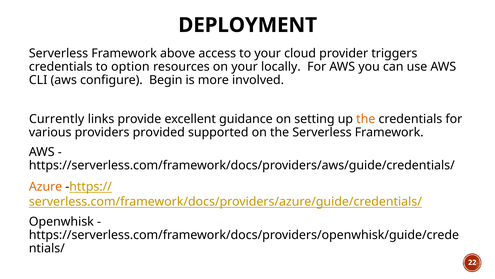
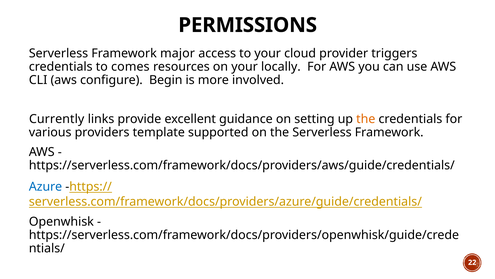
DEPLOYMENT: DEPLOYMENT -> PERMISSIONS (248, 25)
above: above -> major (178, 53)
option: option -> comes (130, 66)
provided: provided -> template (159, 132)
Azure colour: orange -> blue (46, 186)
